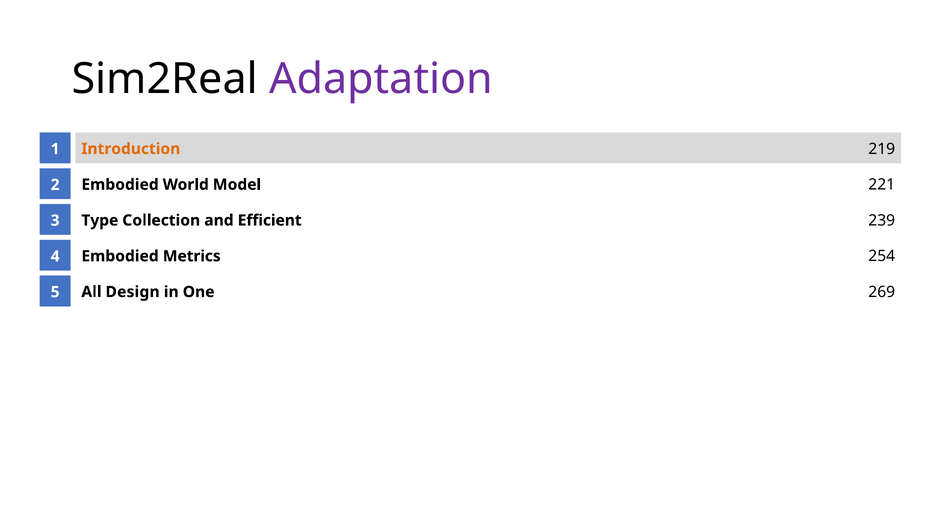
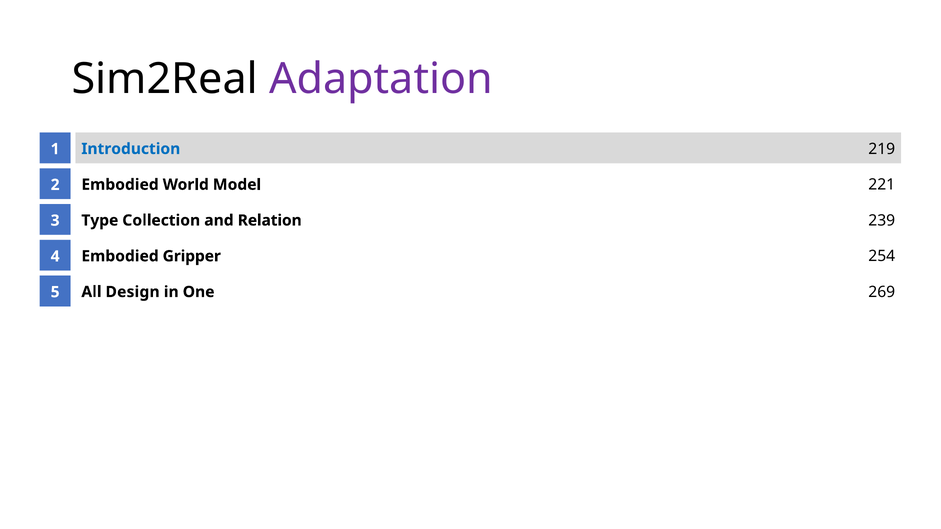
Introduction colour: orange -> blue (131, 149)
Efficient: Efficient -> Relation (270, 221)
Metrics: Metrics -> Gripper (192, 256)
